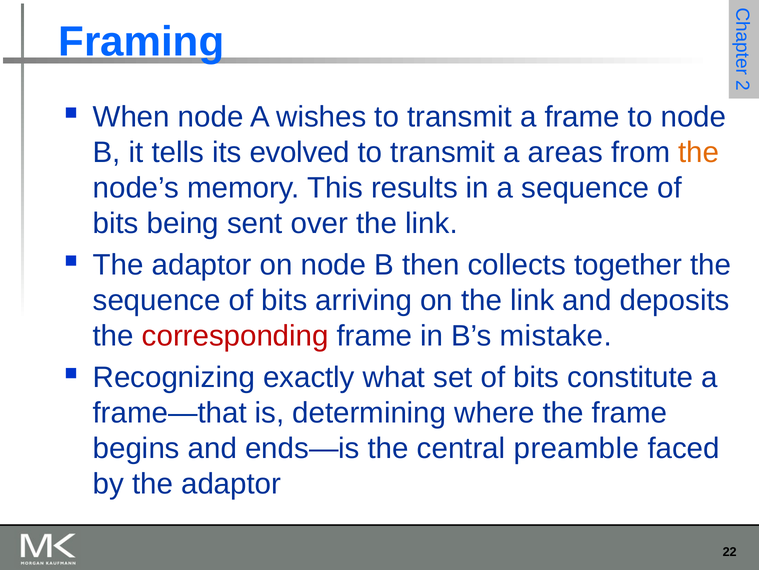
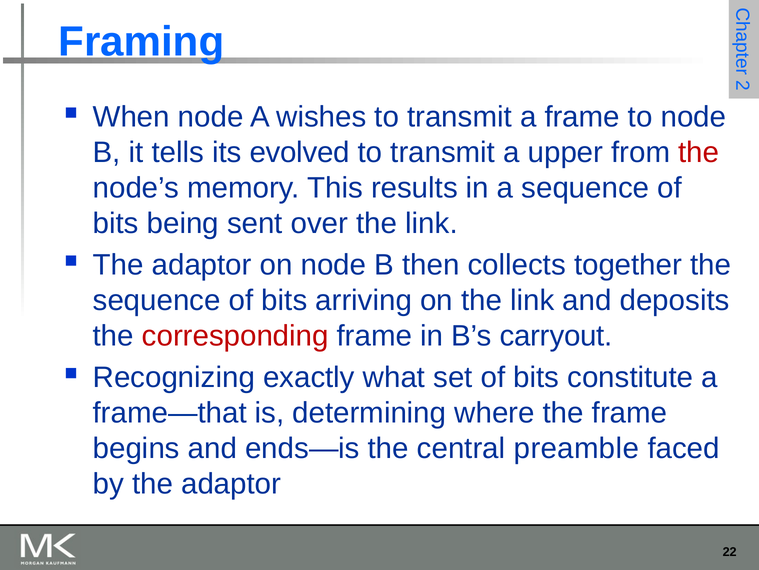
areas: areas -> upper (565, 152)
the colour: orange -> red (699, 152)
mistake: mistake -> carryout (556, 336)
